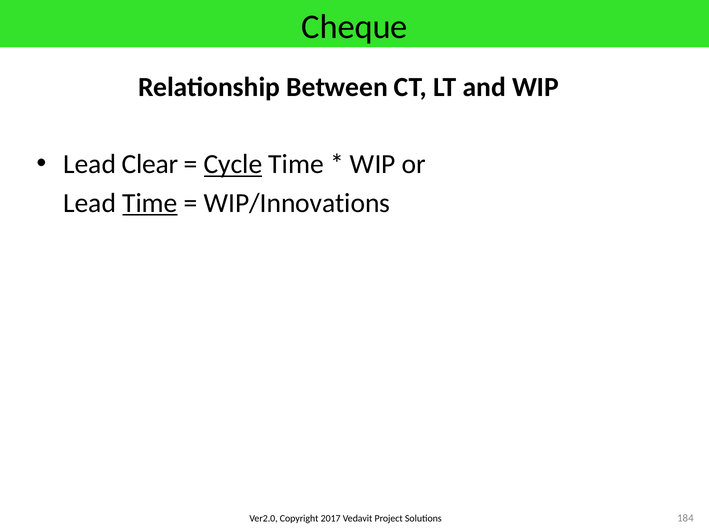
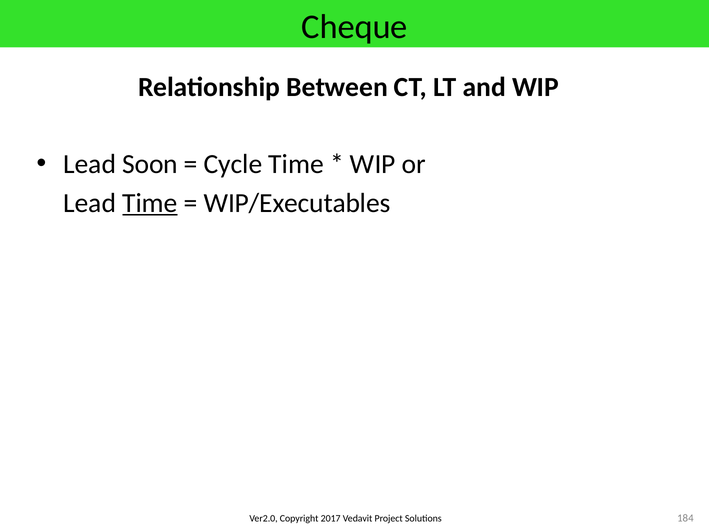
Clear: Clear -> Soon (150, 164)
Cycle underline: present -> none (233, 164)
WIP/Innovations: WIP/Innovations -> WIP/Executables (297, 203)
